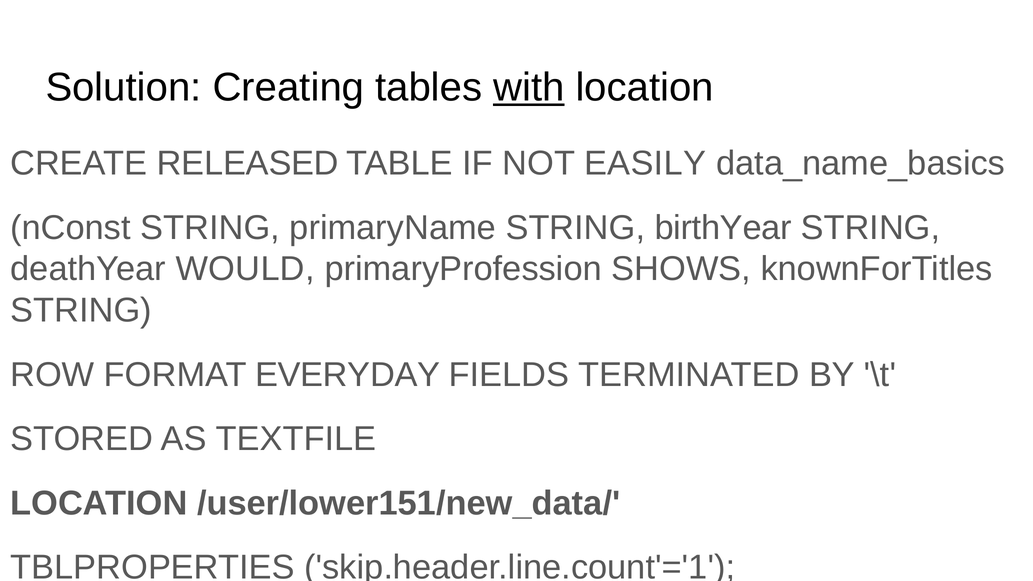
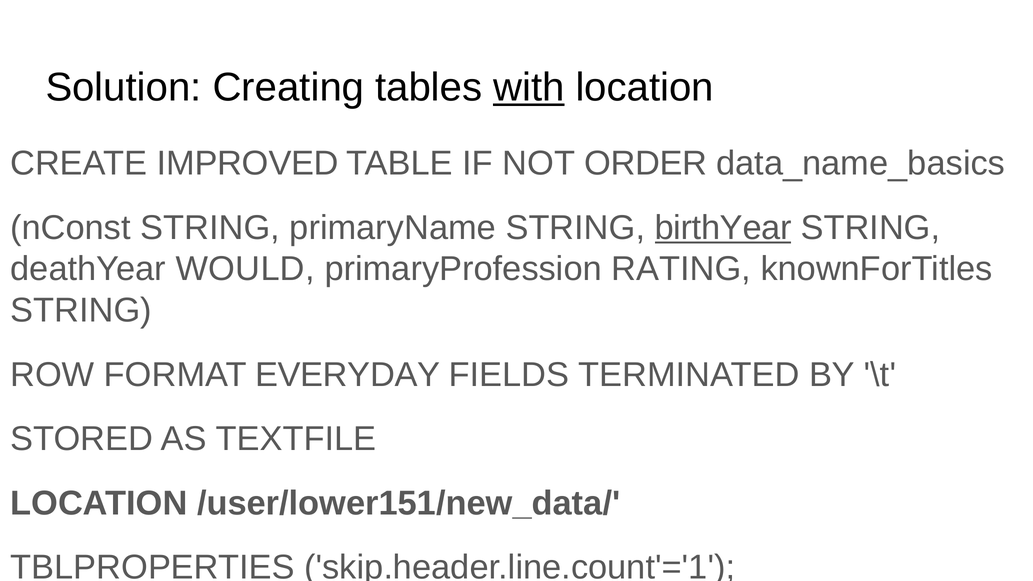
RELEASED: RELEASED -> IMPROVED (248, 164)
EASILY: EASILY -> ORDER (646, 164)
birthYear underline: none -> present (723, 228)
SHOWS: SHOWS -> RATING (681, 269)
